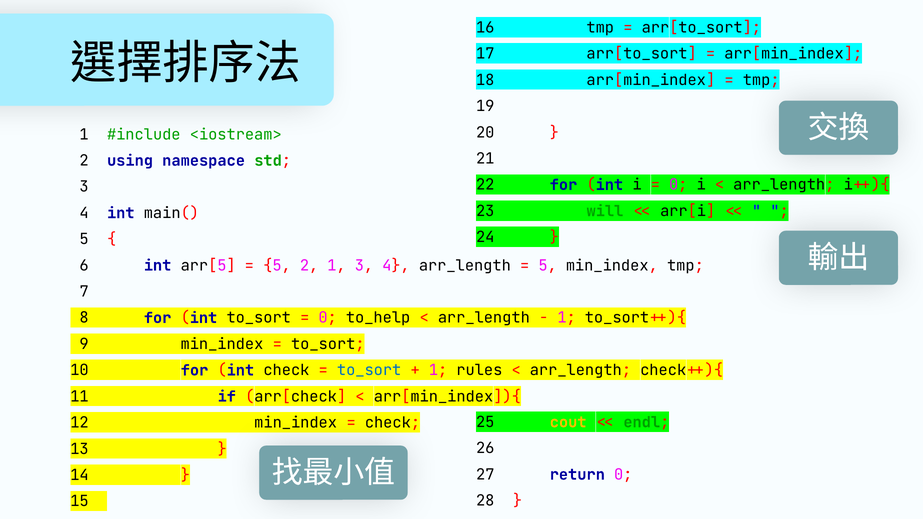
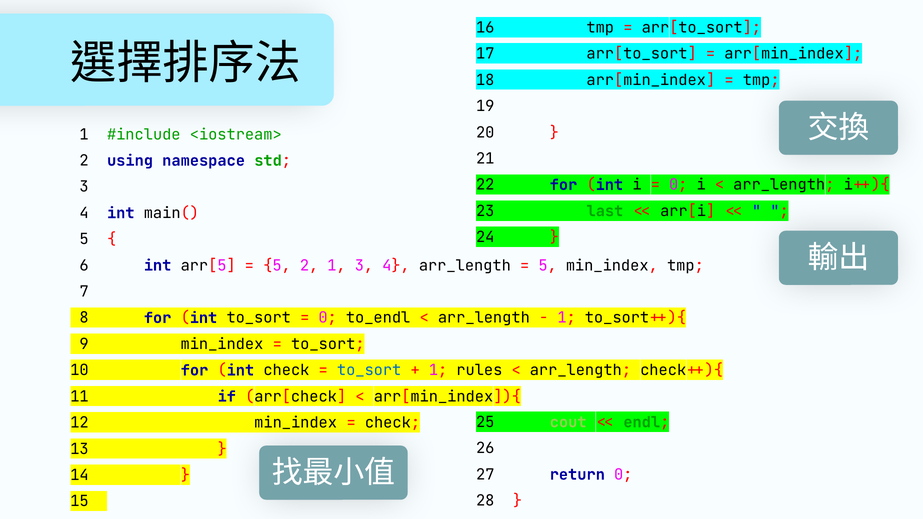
will: will -> last (605, 211)
to_help: to_help -> to_endl (378, 318)
cout colour: yellow -> light green (568, 422)
